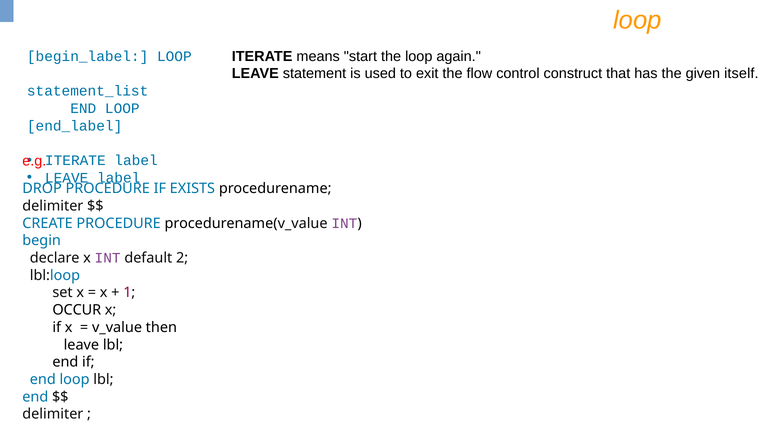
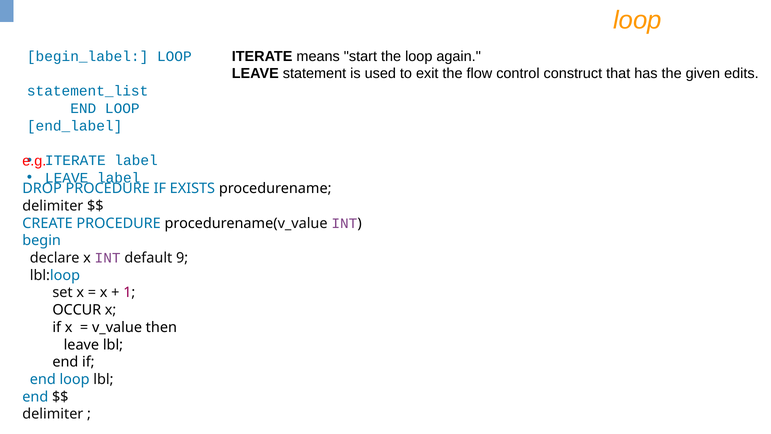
itself: itself -> edits (741, 74)
2: 2 -> 9 (182, 258)
